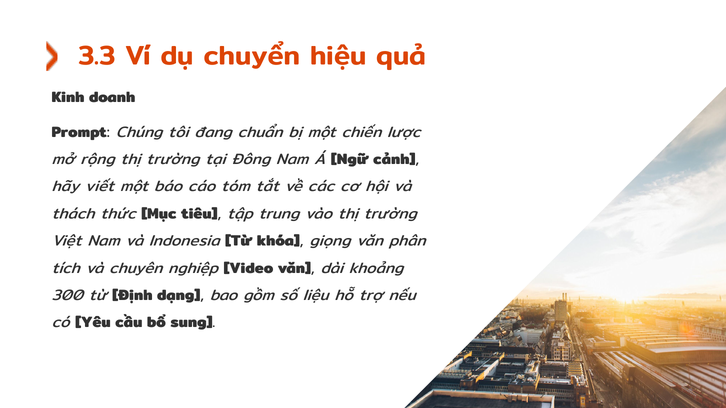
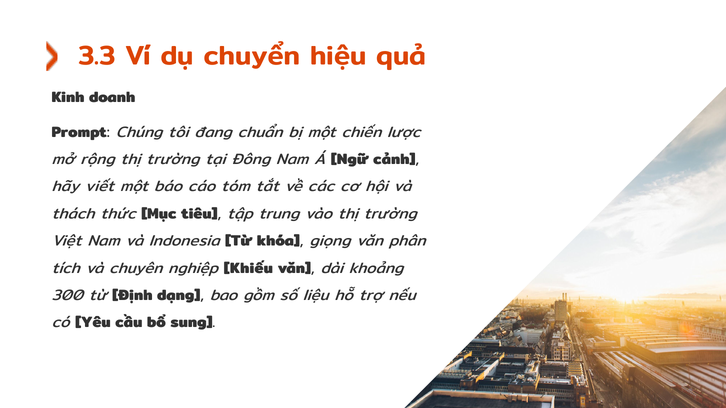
Video: Video -> Khiếu (248, 268)
